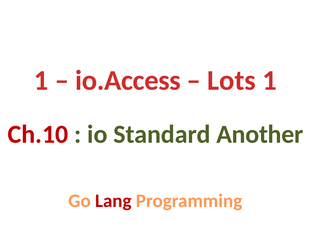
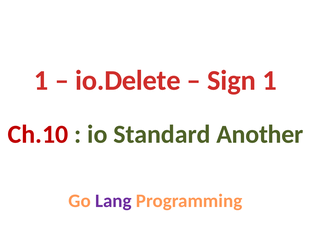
io.Access: io.Access -> io.Delete (128, 81)
Lots: Lots -> Sign (232, 81)
Lang colour: red -> purple (113, 201)
